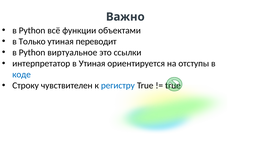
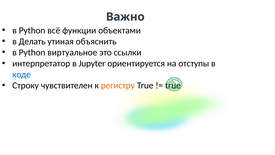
Только: Только -> Делать (32, 41)
переводит: переводит -> объяснить (96, 41)
в Утиная: Утиная -> Jupyter (92, 63)
регистру colour: blue -> orange (118, 85)
